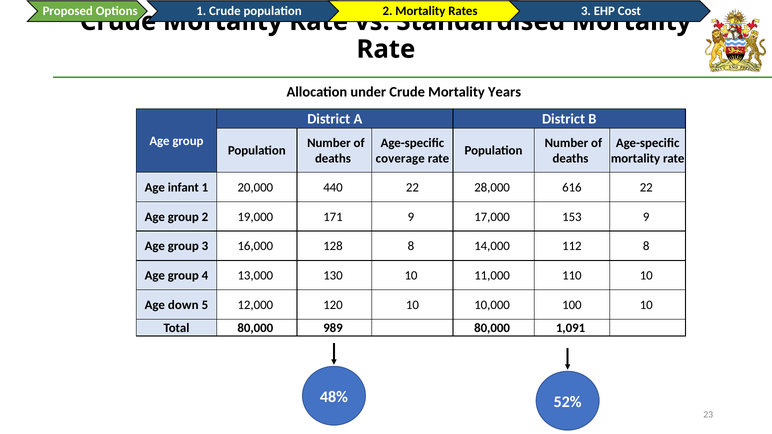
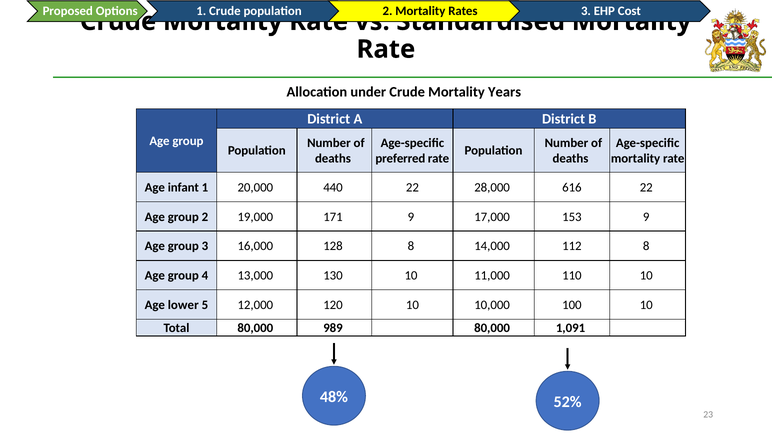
coverage: coverage -> preferred (400, 159)
down: down -> lower (183, 305)
